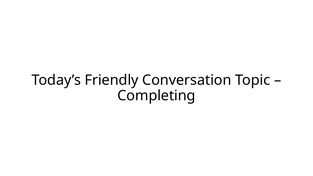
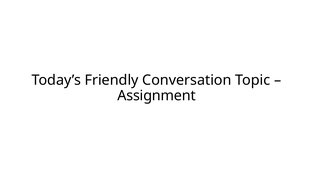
Completing: Completing -> Assignment (157, 96)
